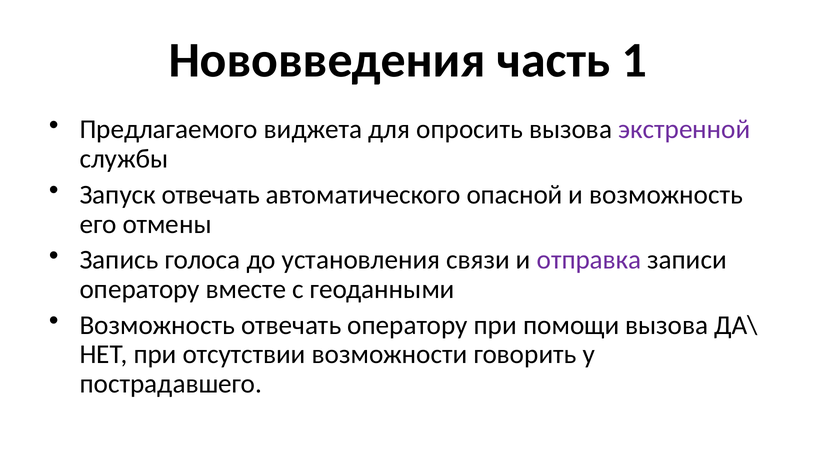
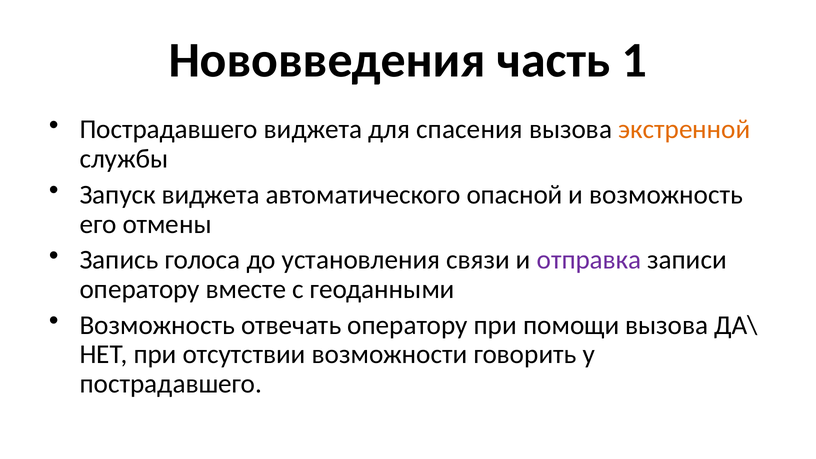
Предлагаемого: Предлагаемого -> Пострадавшего (169, 129)
опросить: опросить -> спасения (470, 129)
экстренной colour: purple -> orange (684, 129)
Запуск отвечать: отвечать -> виджета (211, 195)
